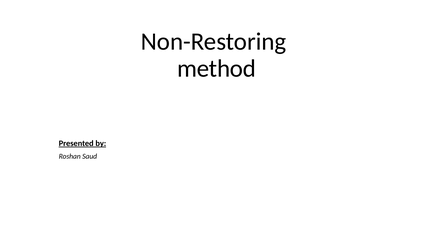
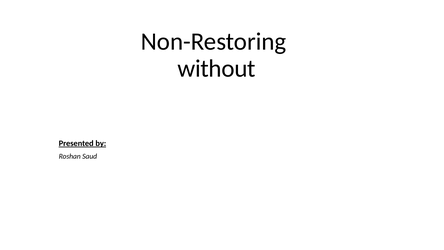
method: method -> without (217, 68)
